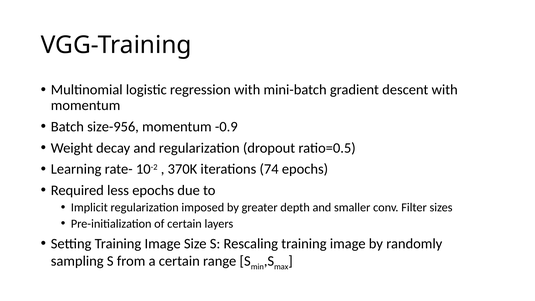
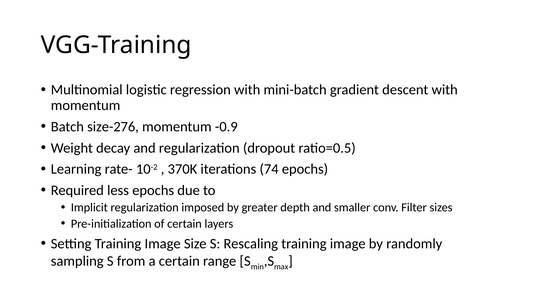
size-956: size-956 -> size-276 (113, 127)
